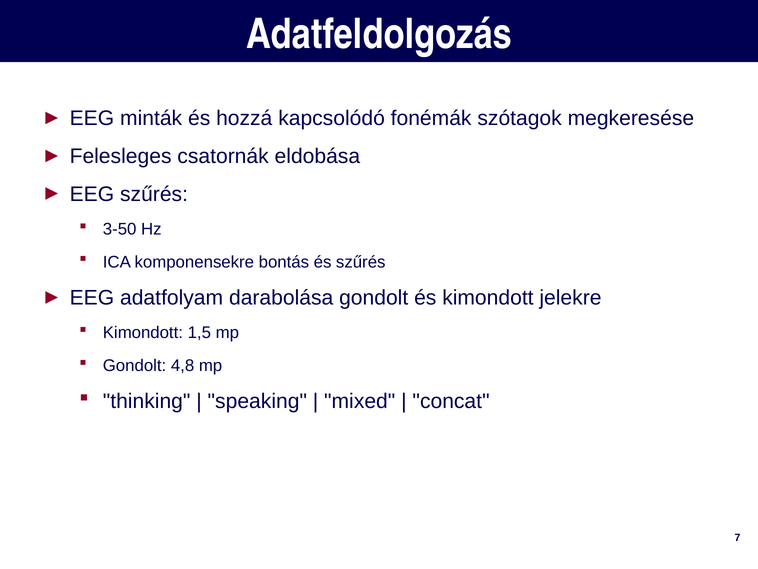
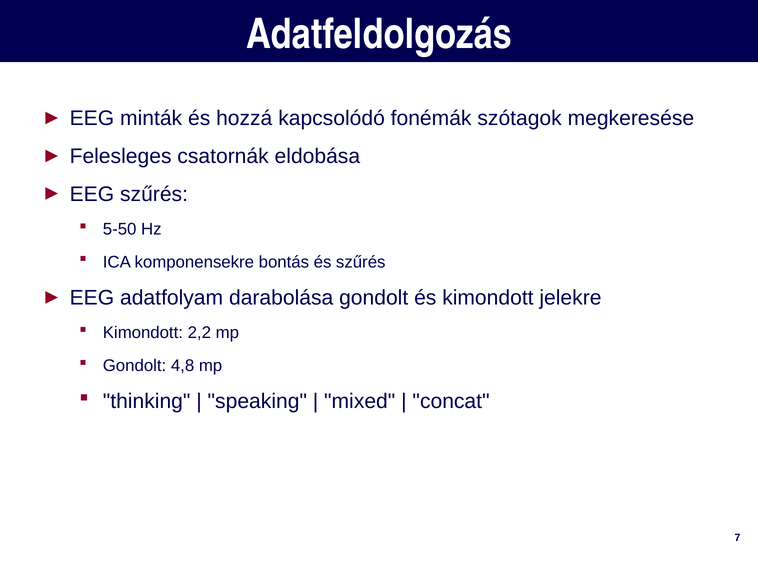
3-50: 3-50 -> 5-50 (120, 229)
1,5: 1,5 -> 2,2 (199, 333)
